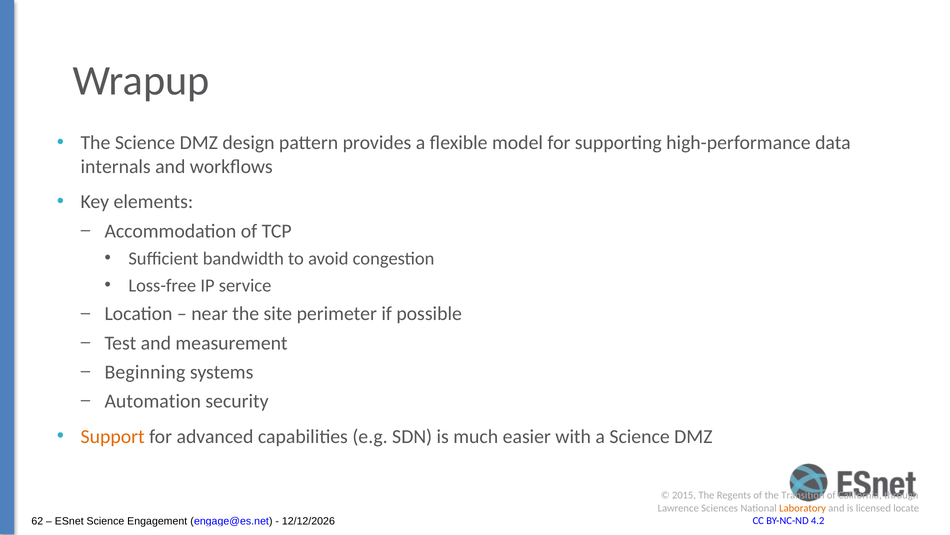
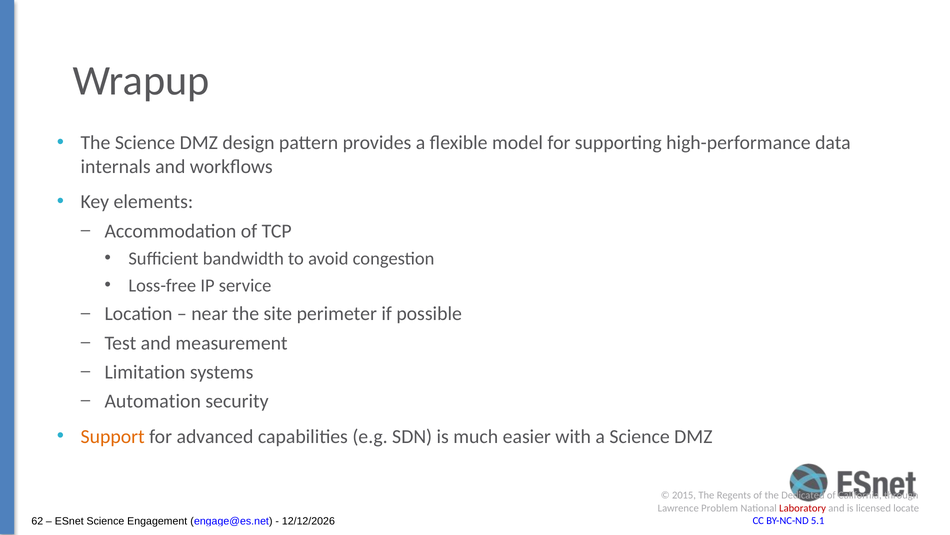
Beginning: Beginning -> Limitation (145, 372)
Transition: Transition -> Dedicated (803, 495)
Sciences: Sciences -> Problem (720, 508)
Laboratory colour: orange -> red (803, 508)
4.2: 4.2 -> 5.1 (818, 520)
